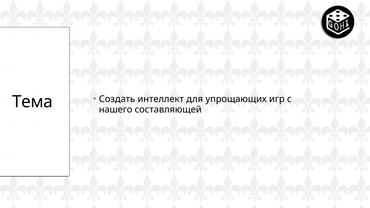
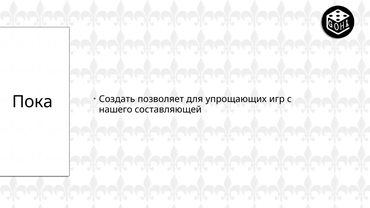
Тема: Тема -> Пока (32, 102)
интеллект: интеллект -> позволяет (161, 99)
